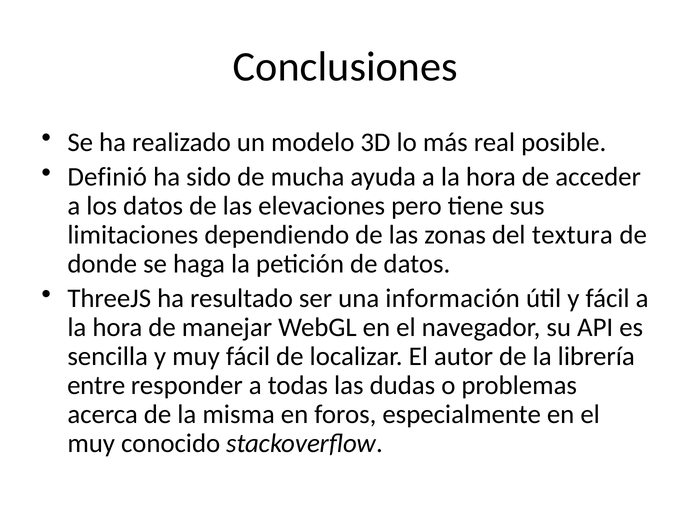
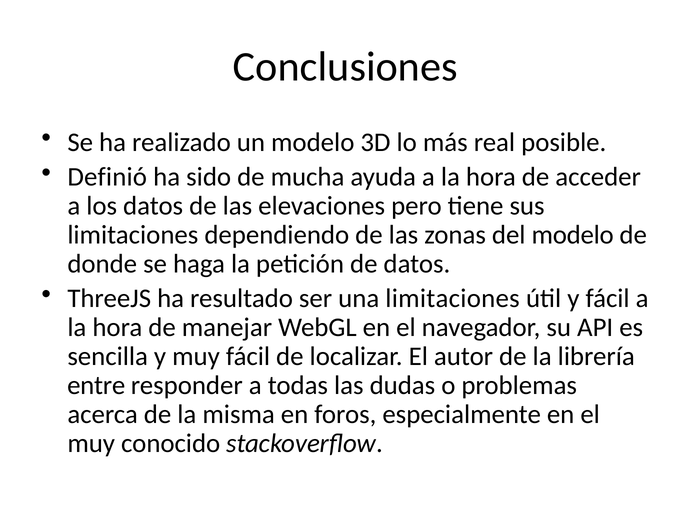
del textura: textura -> modelo (573, 235)
una información: información -> limitaciones (453, 299)
